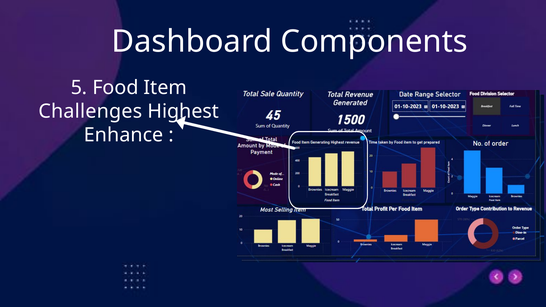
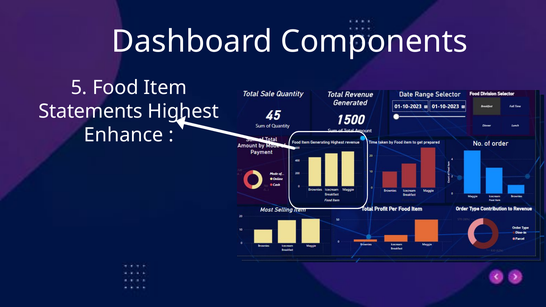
Challenges: Challenges -> Statements (91, 111)
